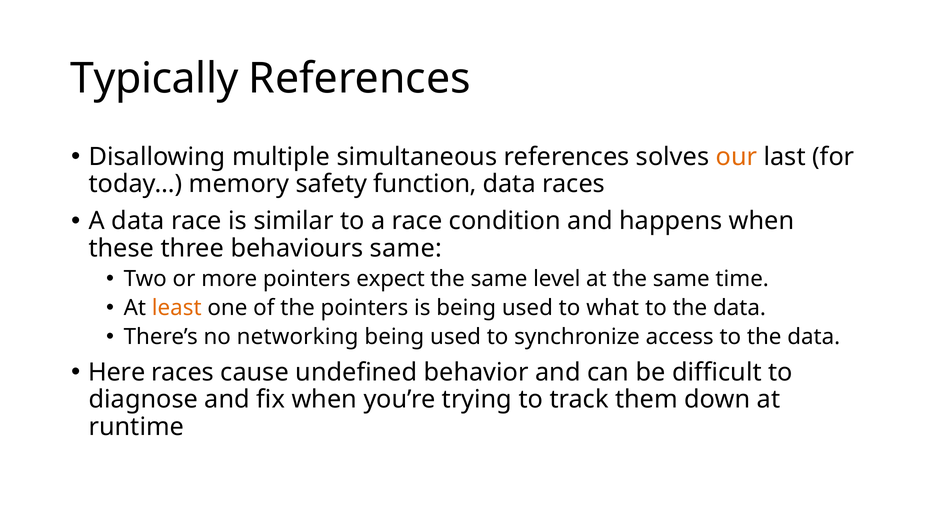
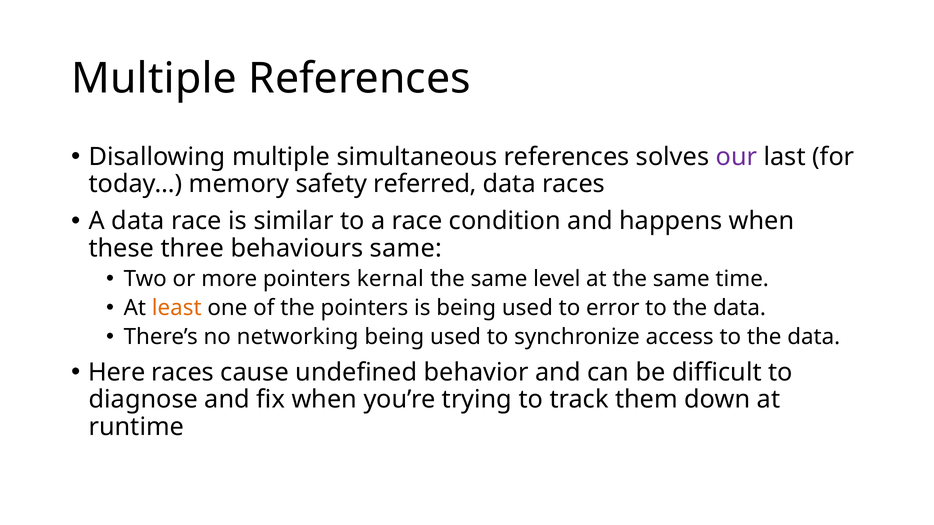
Typically: Typically -> Multiple (154, 78)
our colour: orange -> purple (736, 157)
function: function -> referred (425, 184)
expect: expect -> kernal (390, 279)
what: what -> error (613, 308)
